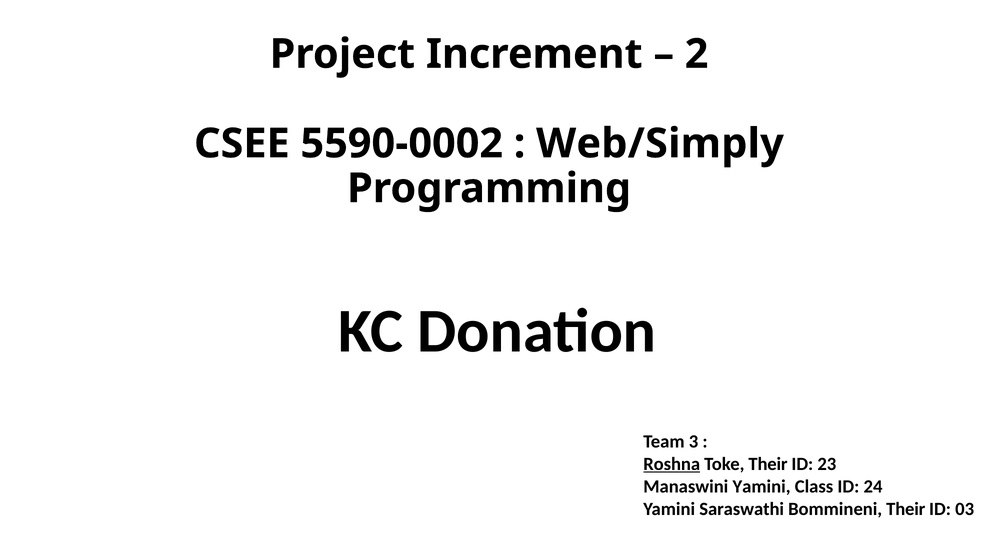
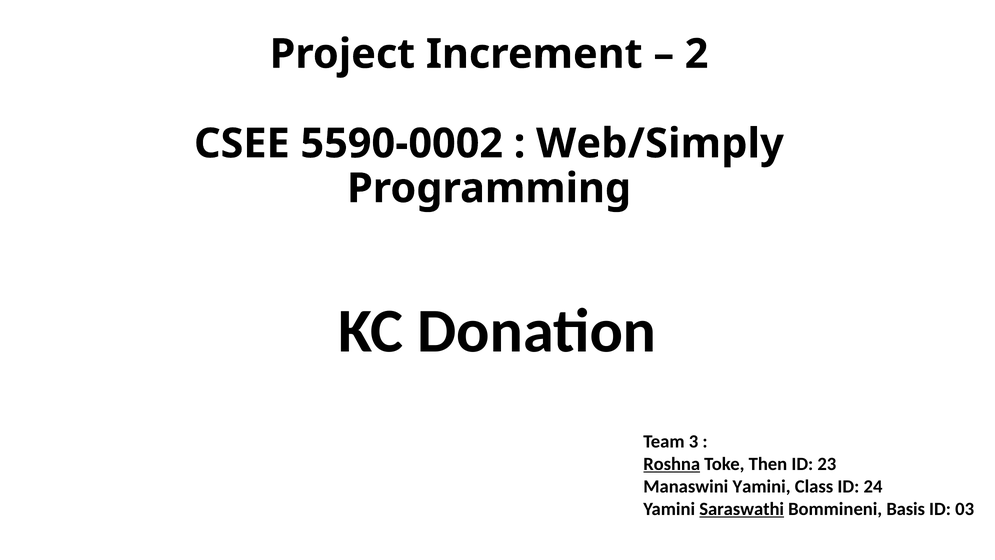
Toke Their: Their -> Then (768, 464)
Saraswathi underline: none -> present (742, 509)
Bommineni Their: Their -> Basis (906, 509)
